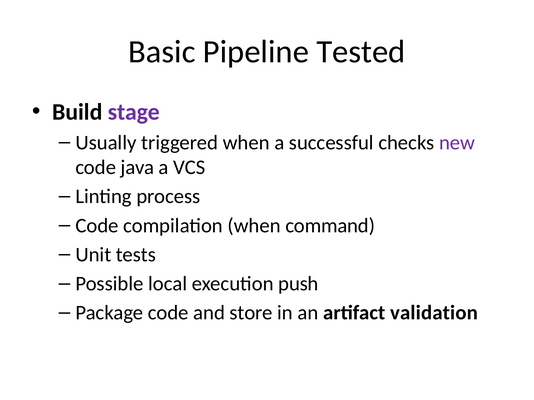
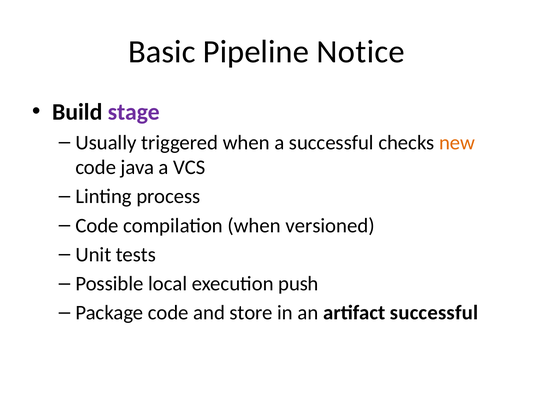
Tested: Tested -> Notice (361, 52)
new colour: purple -> orange (457, 143)
command: command -> versioned (330, 226)
artifact validation: validation -> successful (434, 313)
